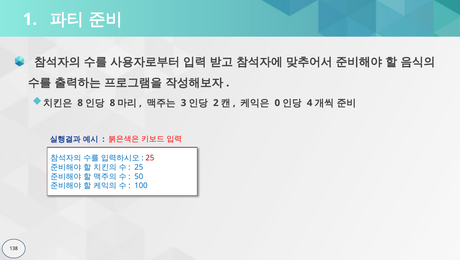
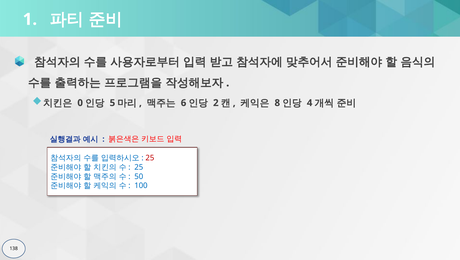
8: 8 -> 0 (80, 103)
8: 8 -> 5 (112, 103)
3: 3 -> 6 (184, 103)
0: 0 -> 8 (277, 103)
